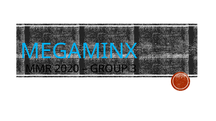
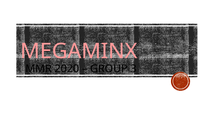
MEGAMINX colour: light blue -> pink (79, 51)
